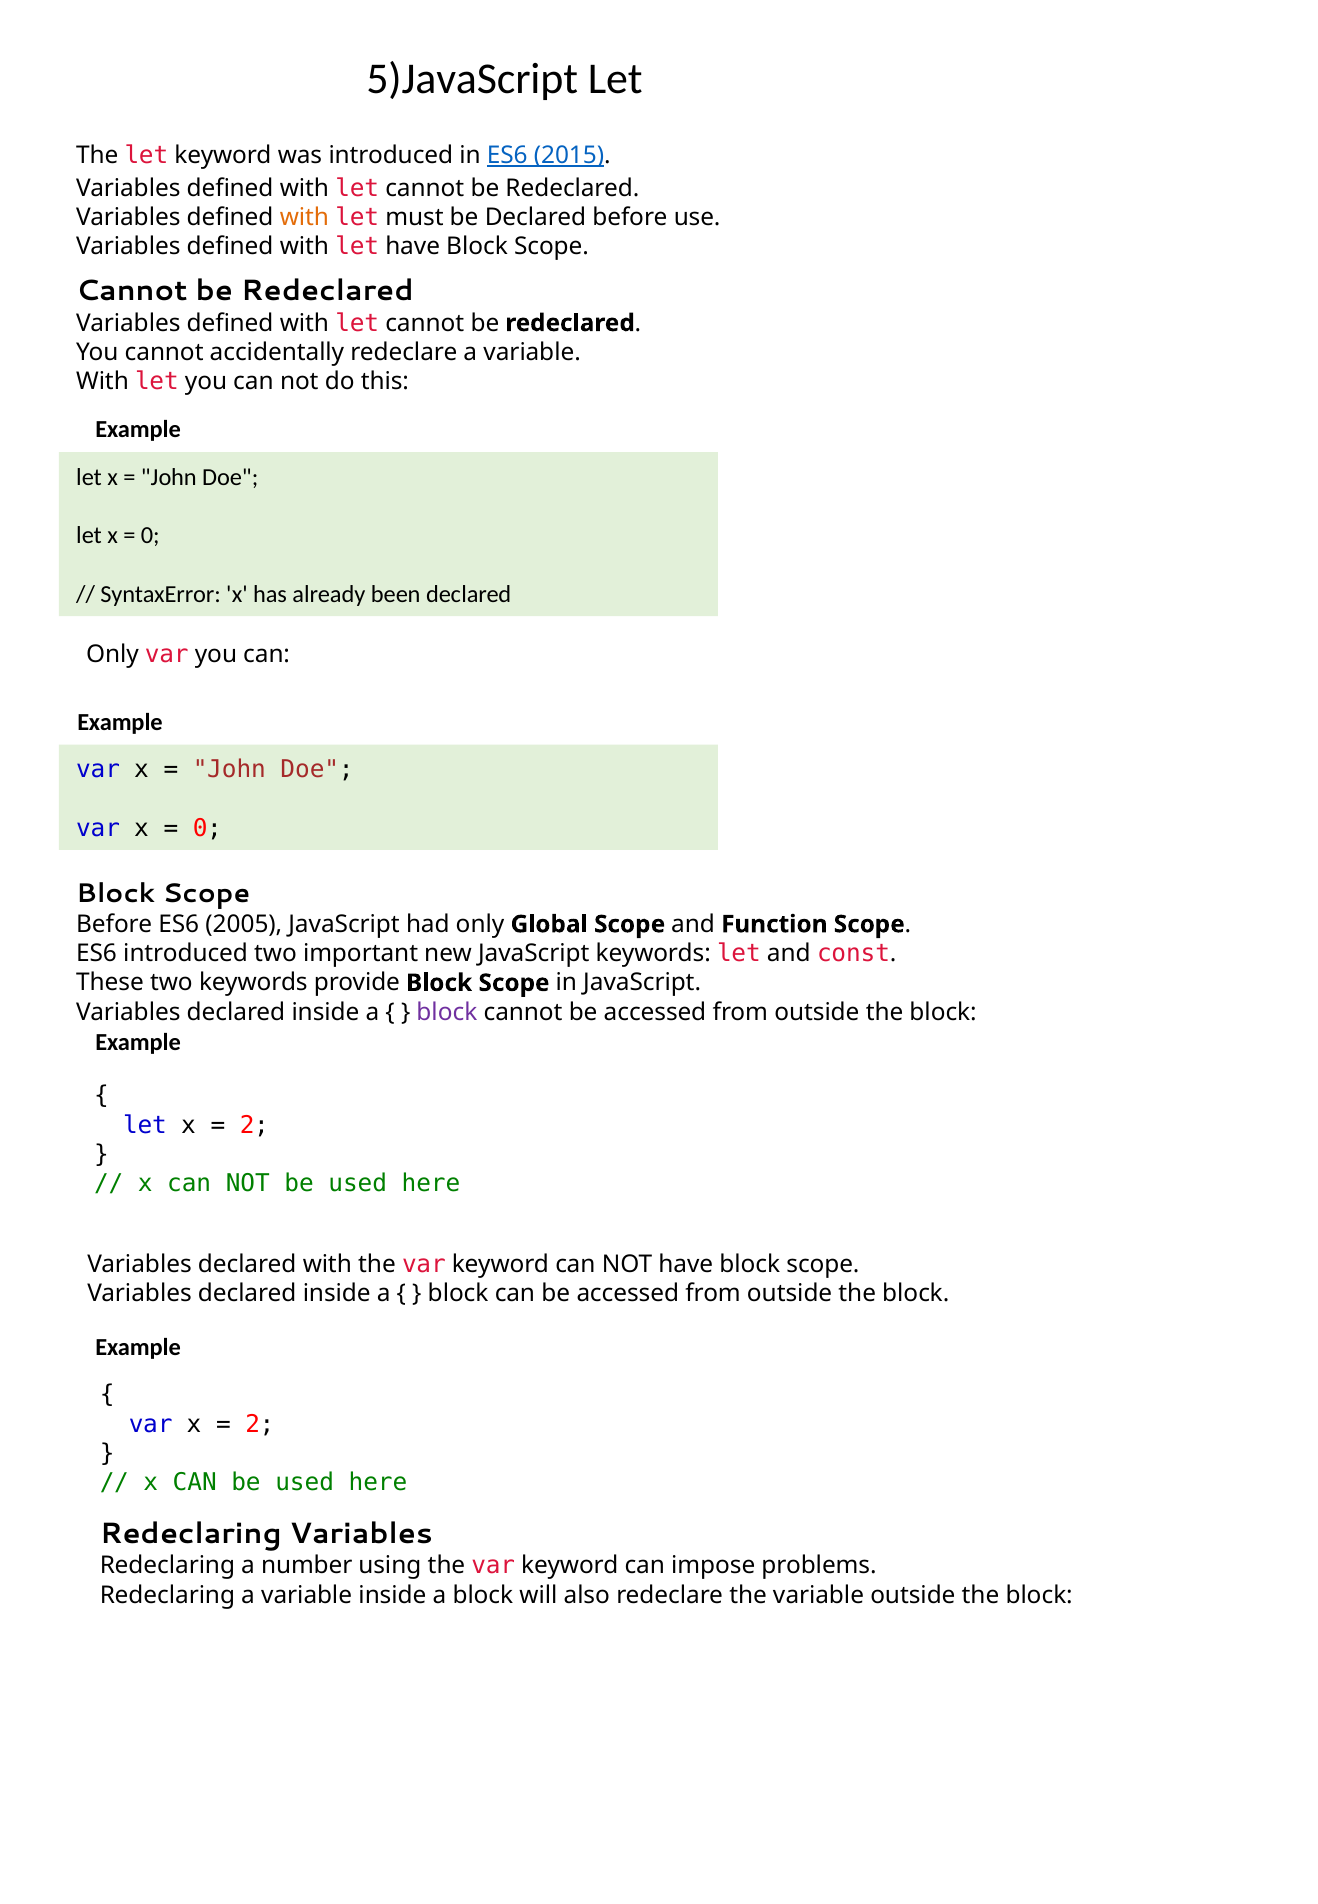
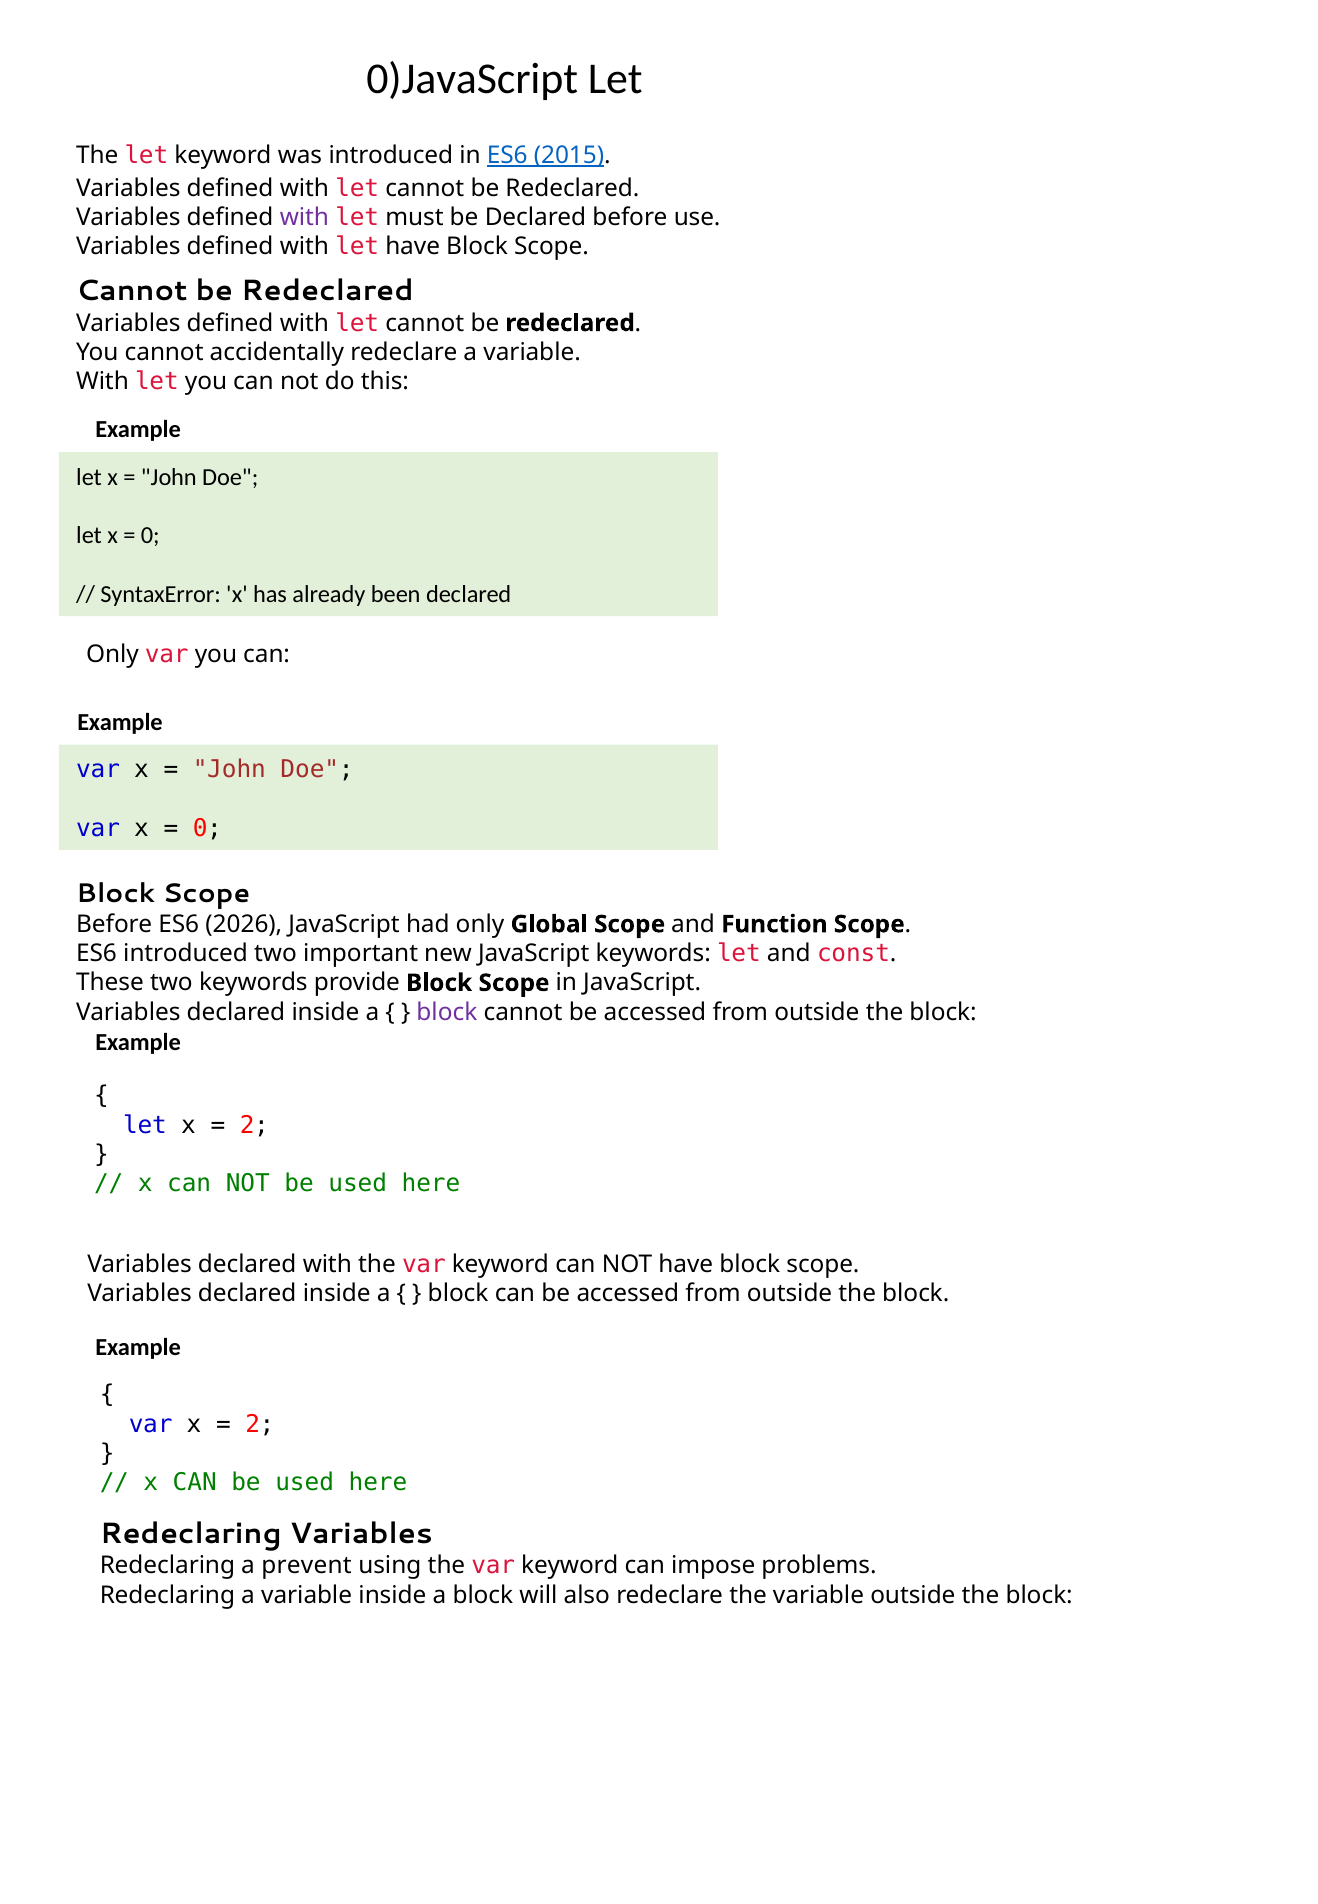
5)JavaScript: 5)JavaScript -> 0)JavaScript (472, 79)
with colour: orange -> purple (304, 217)
2005: 2005 -> 2026 (244, 924)
number: number -> prevent (307, 1566)
